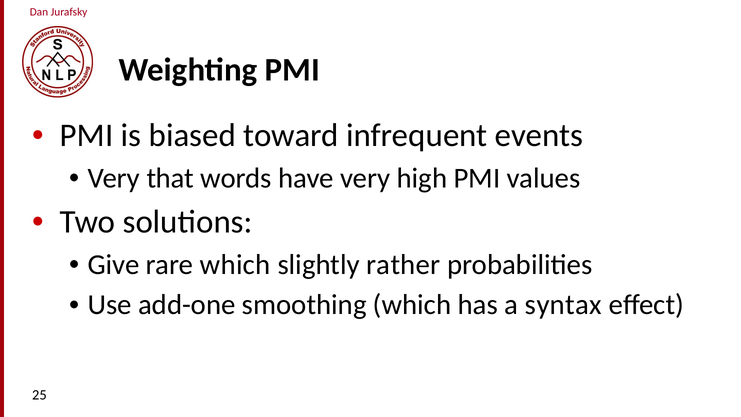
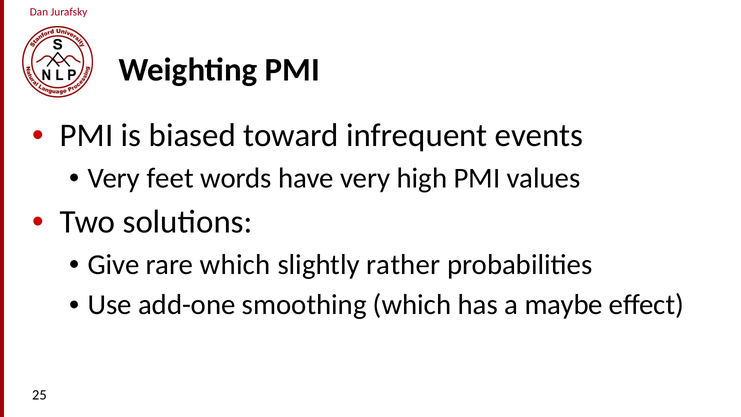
that: that -> feet (170, 178)
syntax: syntax -> maybe (564, 305)
